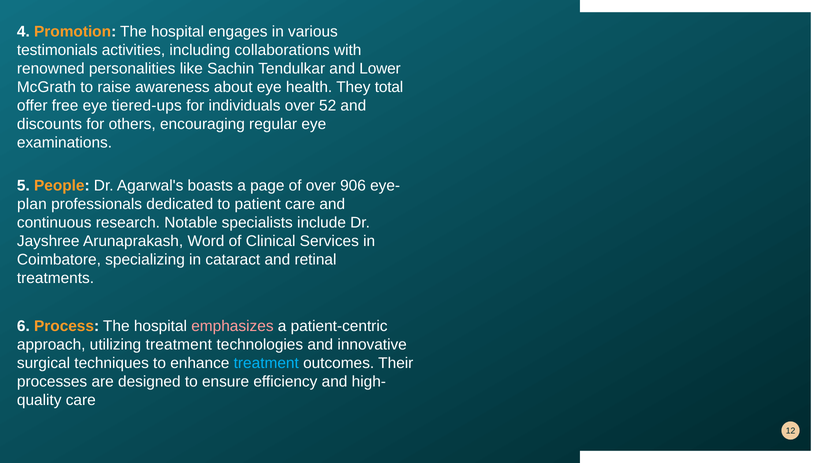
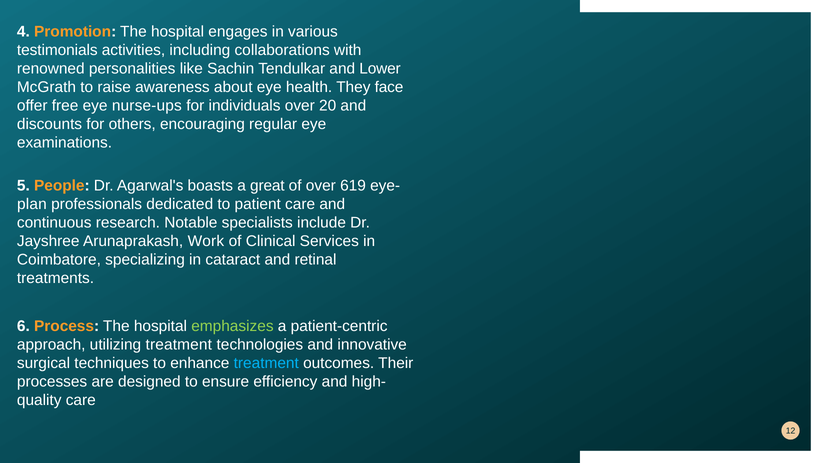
total: total -> face (389, 87)
tiered-ups: tiered-ups -> nurse-ups (147, 106)
52: 52 -> 20 (328, 106)
page: page -> great (267, 186)
906: 906 -> 619 (353, 186)
Word: Word -> Work (206, 241)
emphasizes colour: pink -> light green (232, 326)
